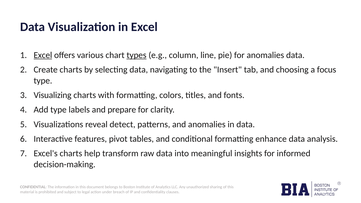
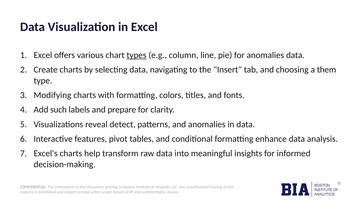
Excel underline: present -> none (43, 55)
focus: focus -> them (327, 70)
Visualizing: Visualizing -> Modifying (52, 95)
Add type: type -> such (59, 110)
